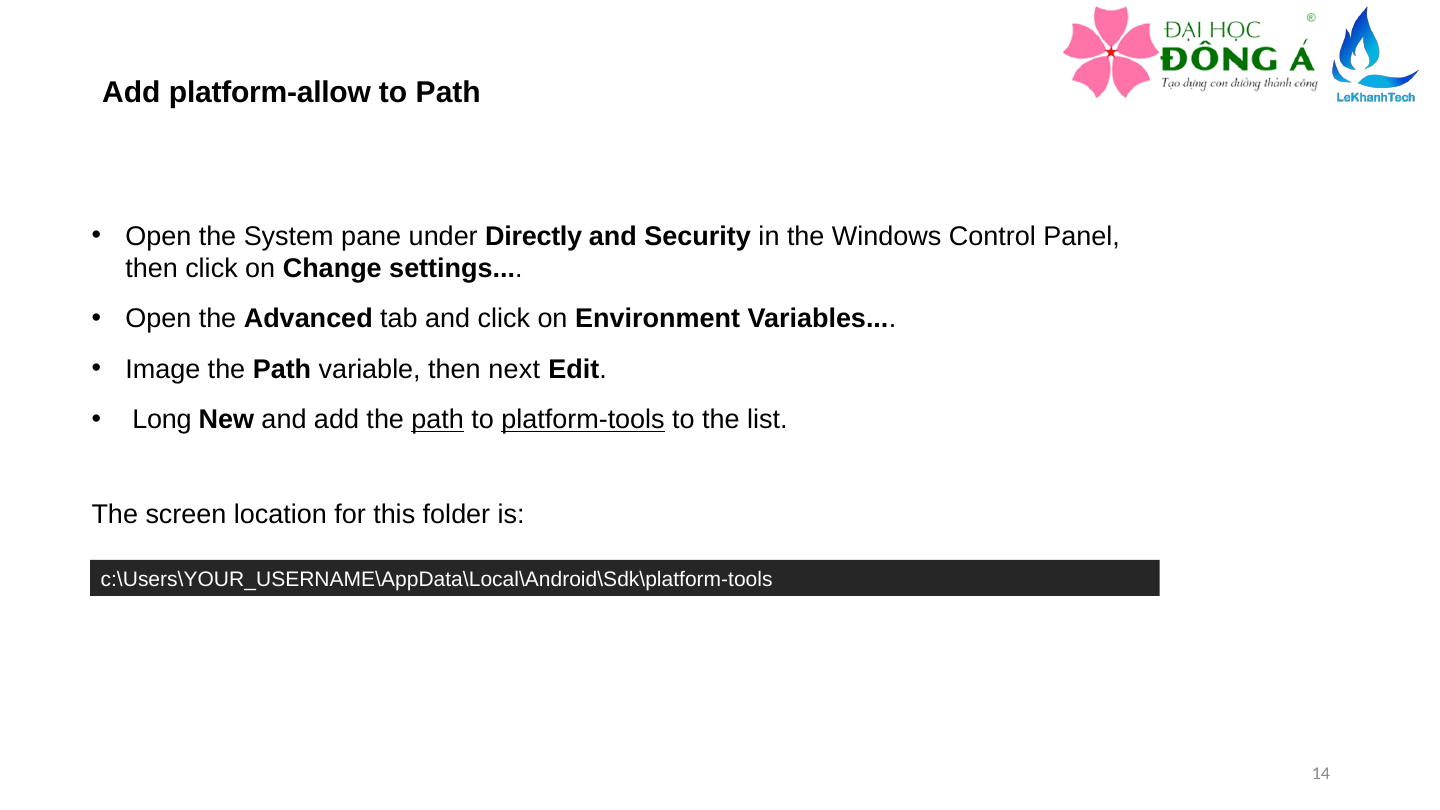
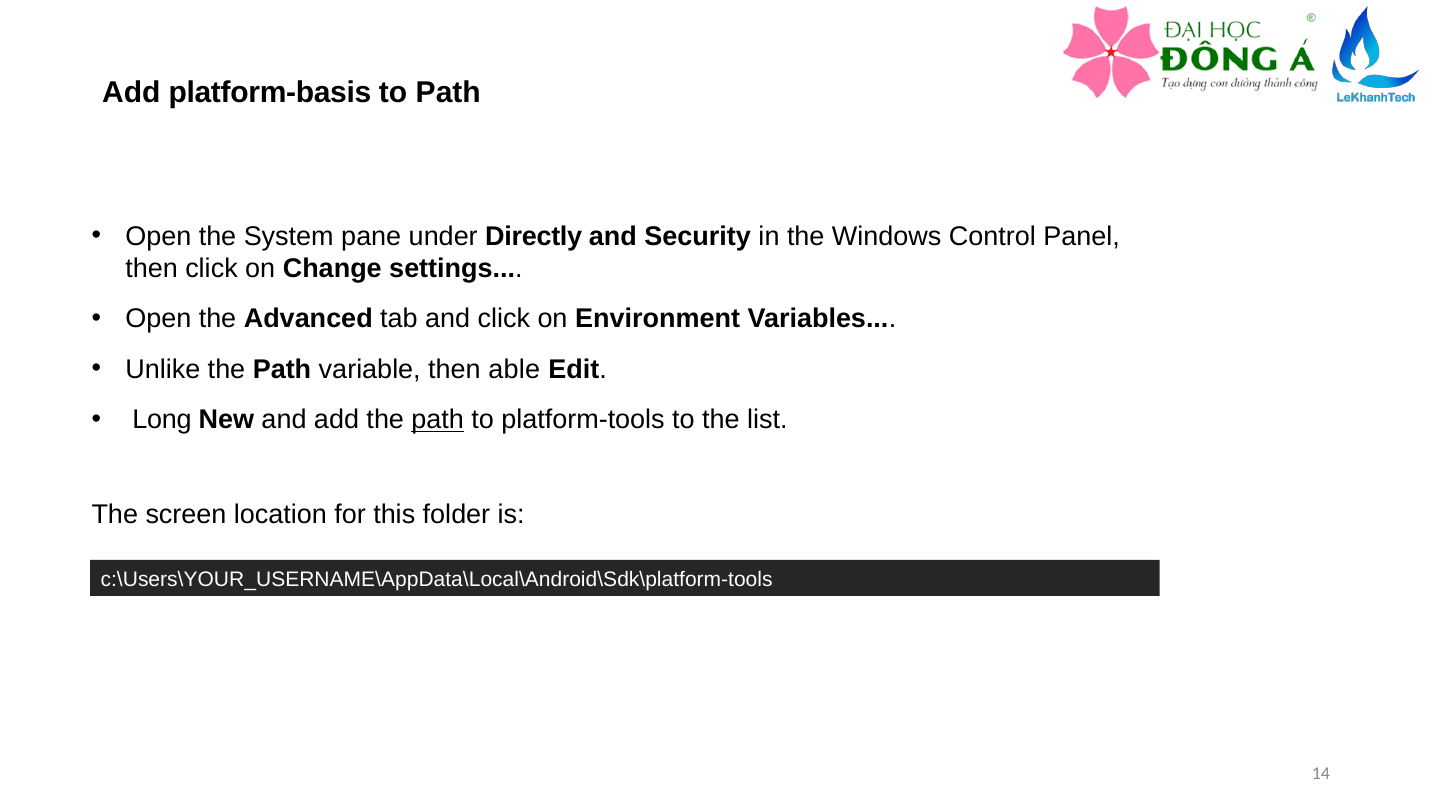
platform-allow: platform-allow -> platform-basis (270, 93)
Image: Image -> Unlike (163, 369)
next: next -> able (514, 369)
platform-tools underline: present -> none (583, 420)
